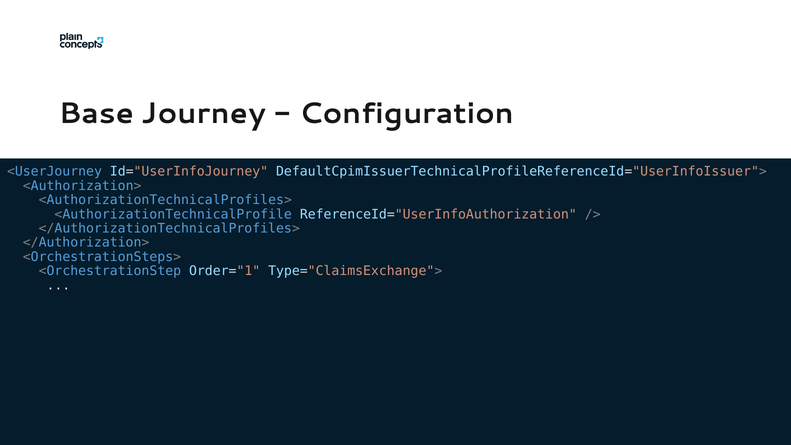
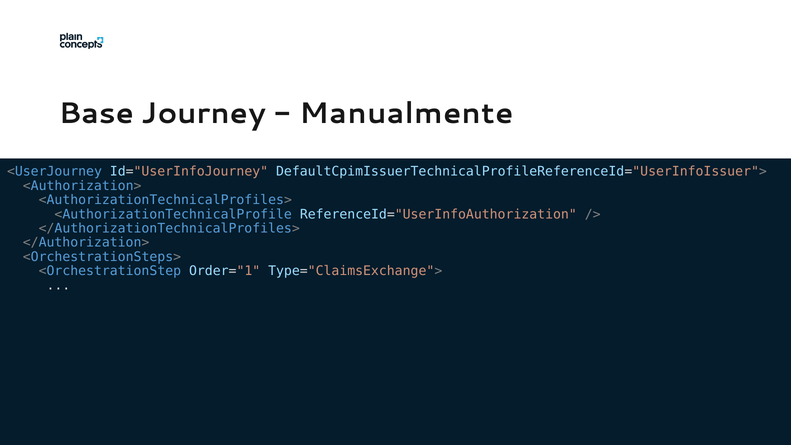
Configuration: Configuration -> Manualmente (407, 114)
